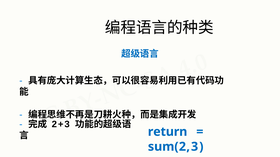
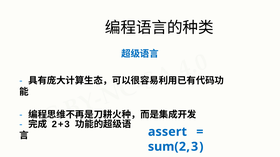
return: return -> assert (167, 132)
